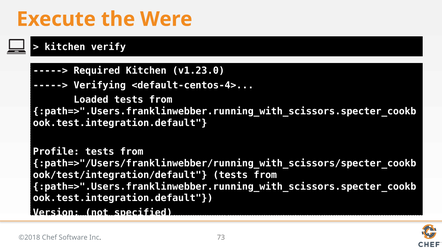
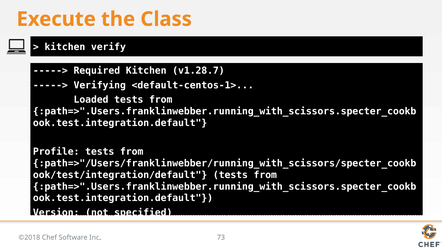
Were: Were -> Class (166, 19)
v1.23.0: v1.23.0 -> v1.28.7 (198, 71)
<default-centos-4>: <default-centos-4> -> <default-centos-1> (193, 85)
